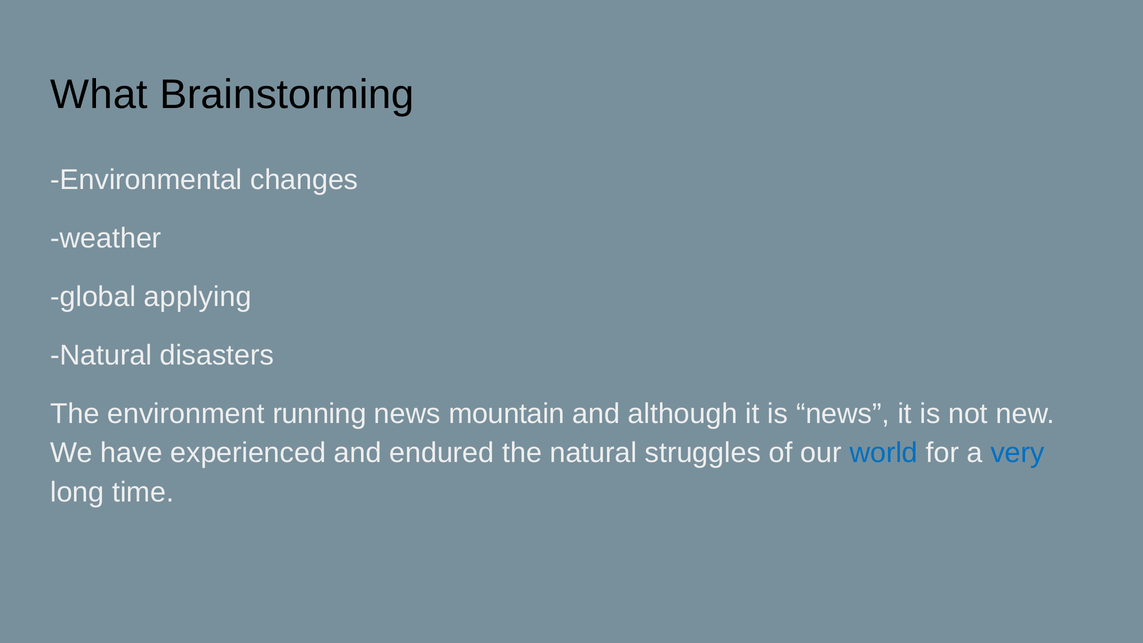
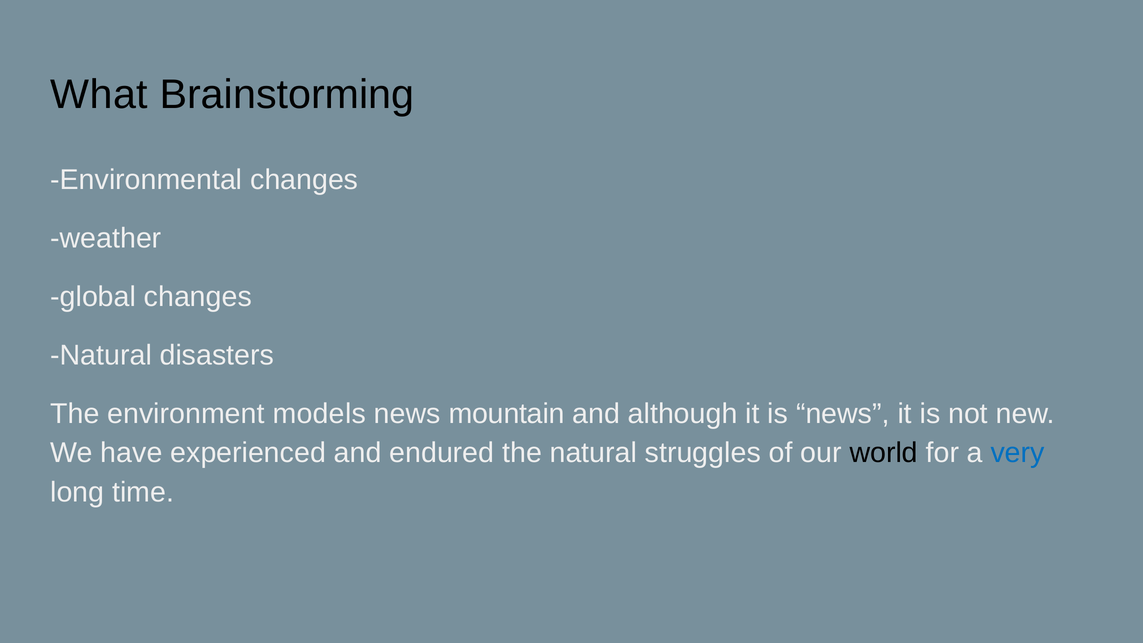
global applying: applying -> changes (198, 297)
running: running -> models (319, 414)
world colour: blue -> black (884, 453)
